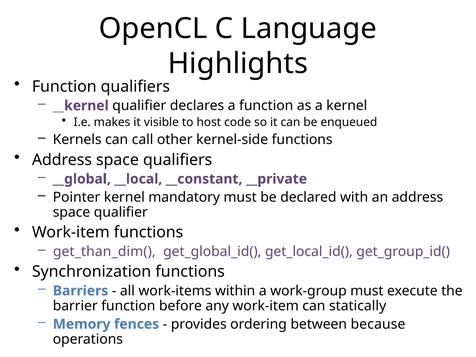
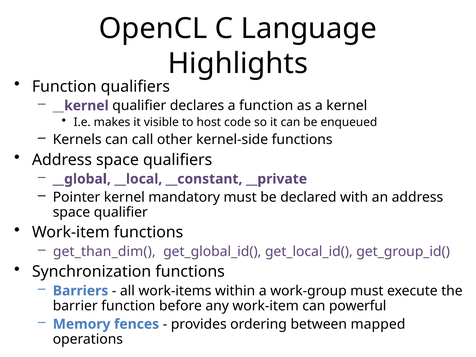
statically: statically -> powerful (358, 306)
because: because -> mapped (378, 324)
